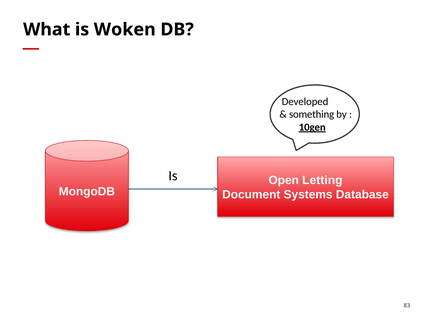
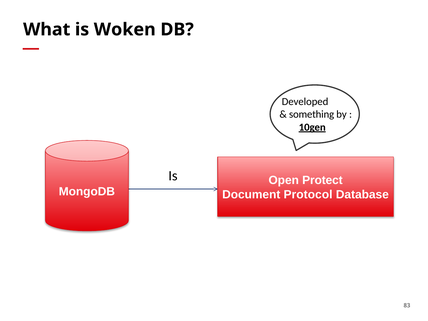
Letting: Letting -> Protect (322, 180)
Systems: Systems -> Protocol (308, 195)
